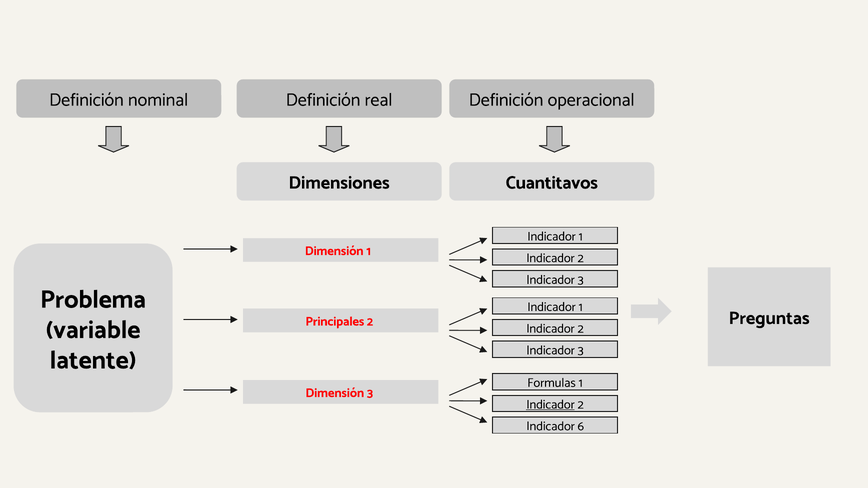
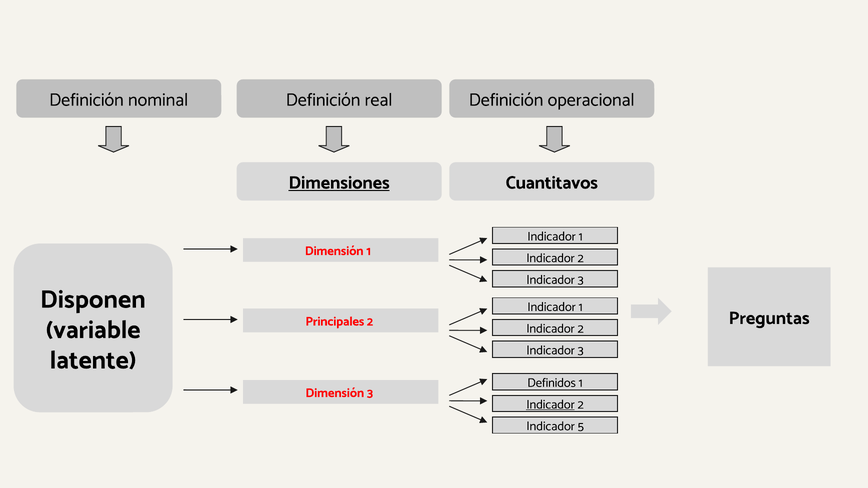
Dimensiones underline: none -> present (339, 183)
Problema: Problema -> Disponen (93, 299)
Formulas: Formulas -> Definidos (552, 383)
6: 6 -> 5 (581, 426)
